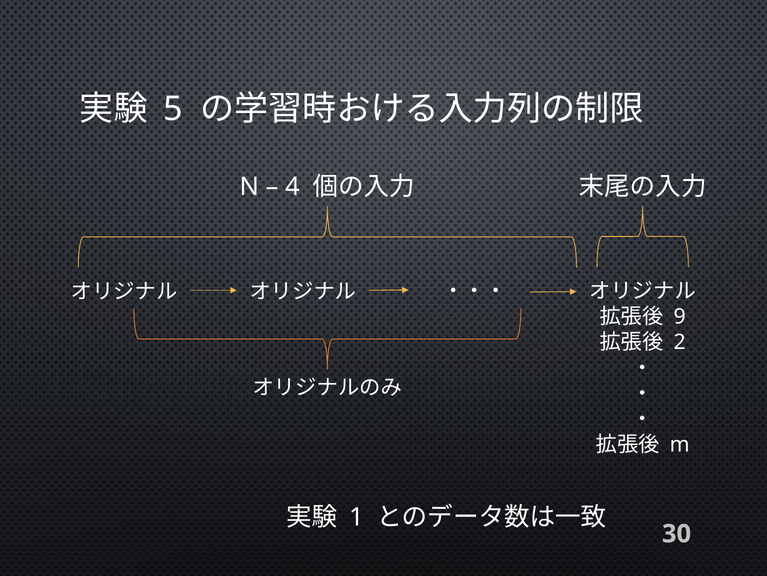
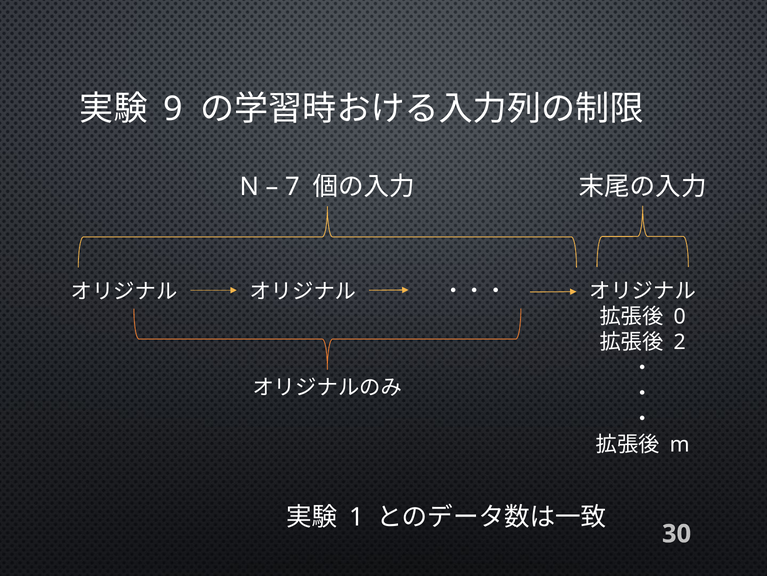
5: 5 -> 9 (173, 109)
4: 4 -> 7 (293, 187)
9: 9 -> 0 (680, 316)
